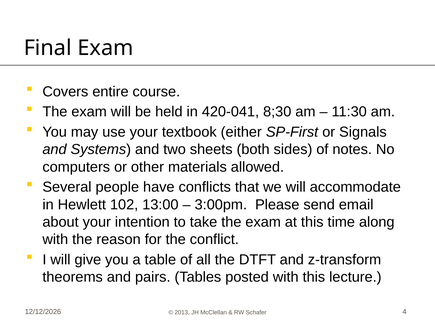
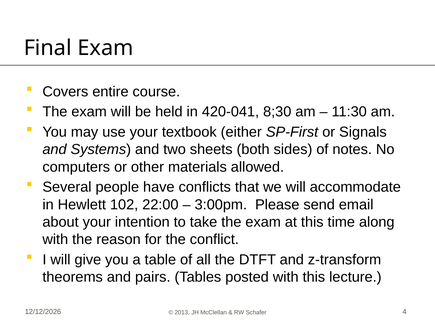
13:00: 13:00 -> 22:00 (160, 205)
